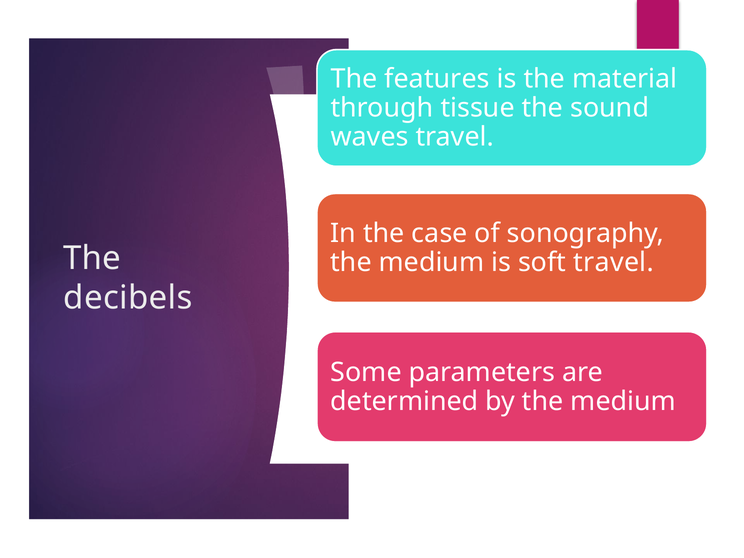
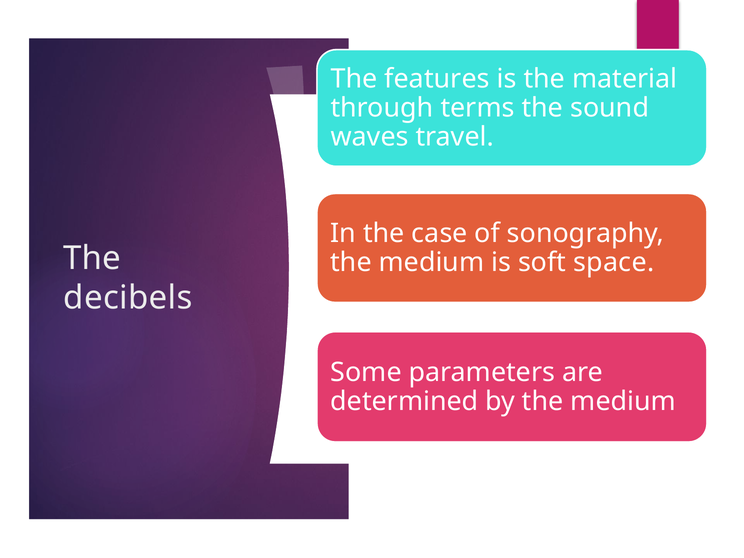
tissue: tissue -> terms (478, 108)
soft travel: travel -> space (614, 262)
